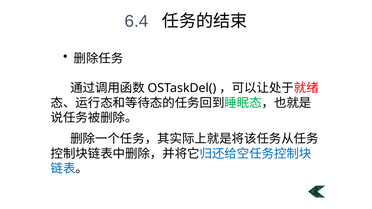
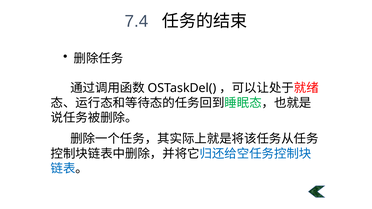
6.4: 6.4 -> 7.4 (137, 21)
